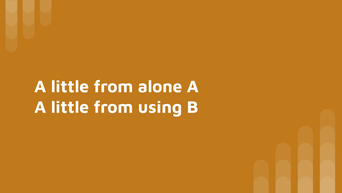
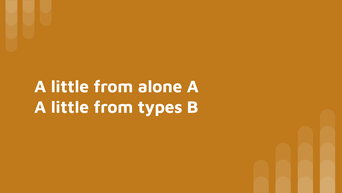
using: using -> types (160, 107)
